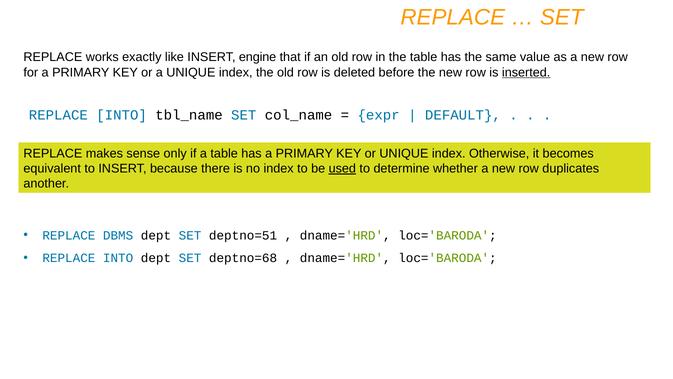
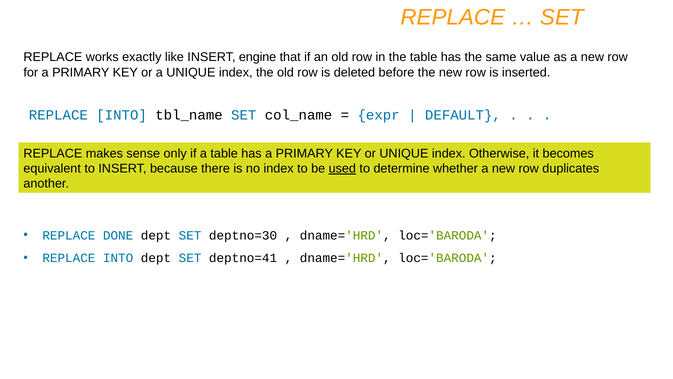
inserted underline: present -> none (526, 72)
DBMS: DBMS -> DONE (118, 235)
deptno=51: deptno=51 -> deptno=30 (243, 235)
deptno=68: deptno=68 -> deptno=41 (243, 258)
